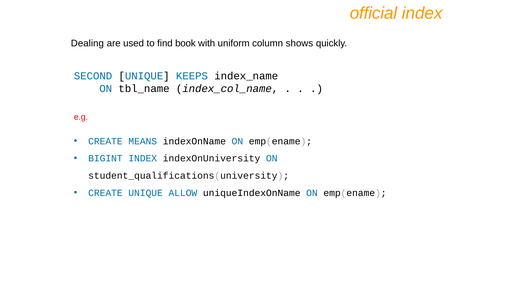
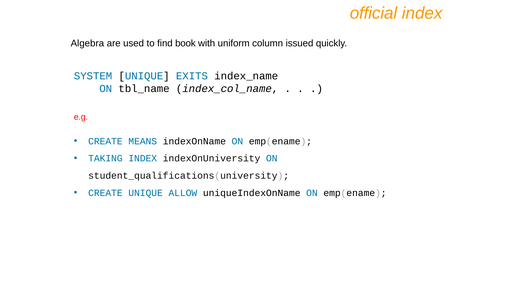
Dealing: Dealing -> Algebra (87, 43)
shows: shows -> issued (299, 43)
SECOND: SECOND -> SYSTEM (93, 76)
KEEPS: KEEPS -> EXITS (192, 76)
BIGINT: BIGINT -> TAKING (105, 158)
